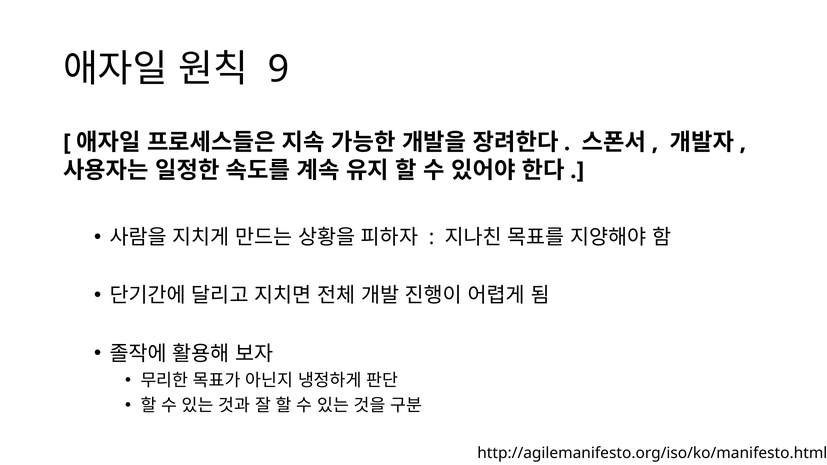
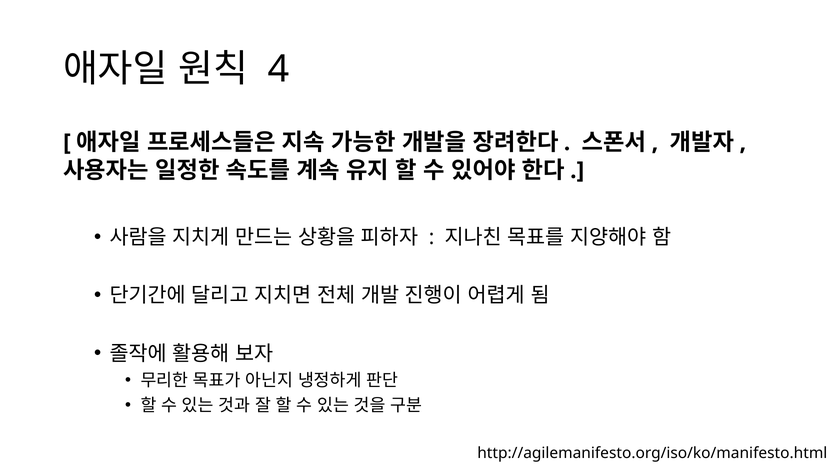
9: 9 -> 4 (279, 69)
